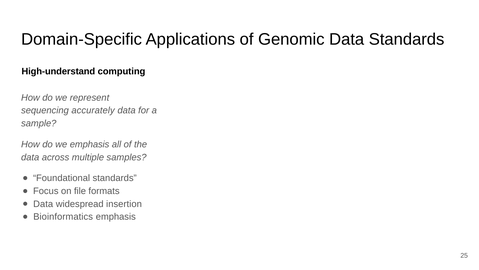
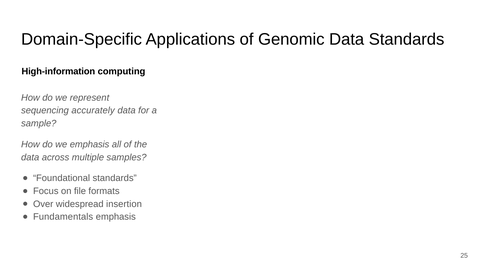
High-understand: High-understand -> High-information (58, 71)
Data: Data -> Over (43, 204)
Bioinformatics: Bioinformatics -> Fundamentals (63, 216)
